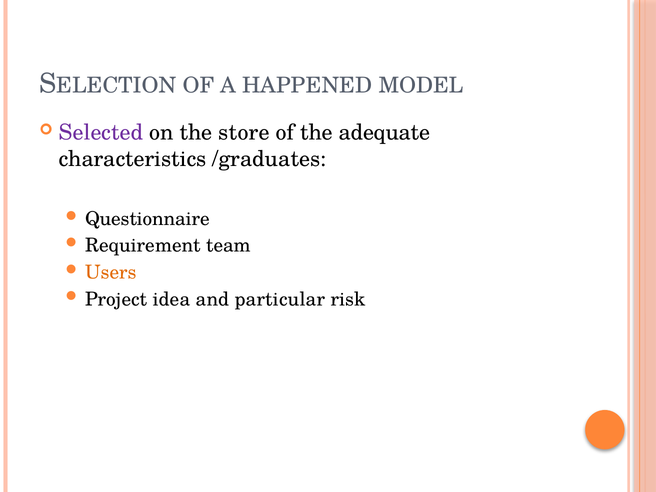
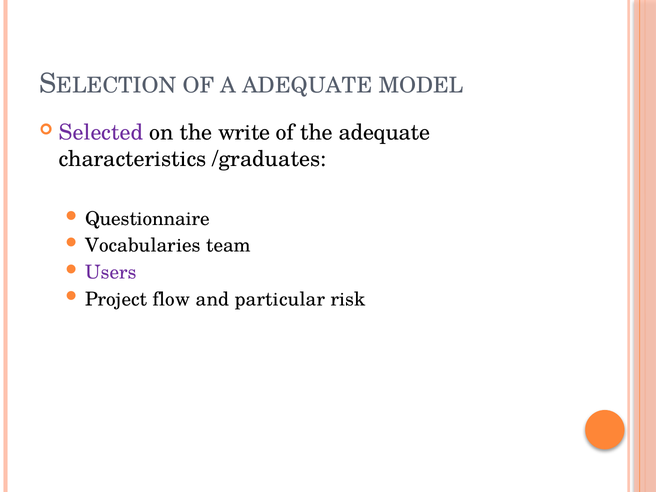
A HAPPENED: HAPPENED -> ADEQUATE (307, 86)
store: store -> write (244, 133)
Requirement: Requirement -> Vocabularies (143, 246)
Users colour: orange -> purple (111, 272)
idea: idea -> flow (171, 299)
